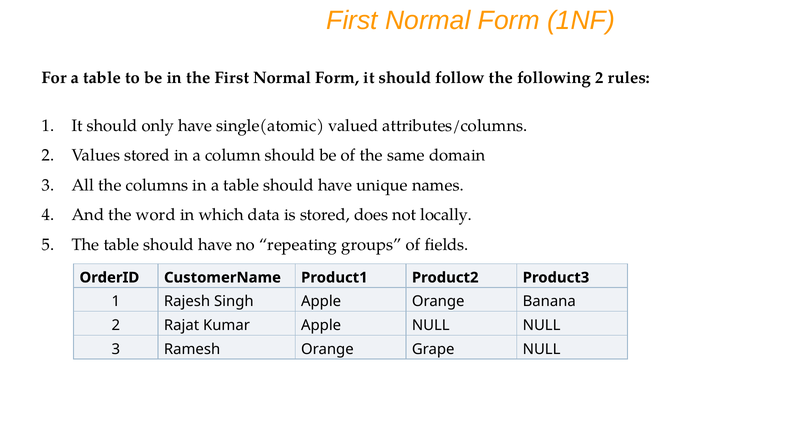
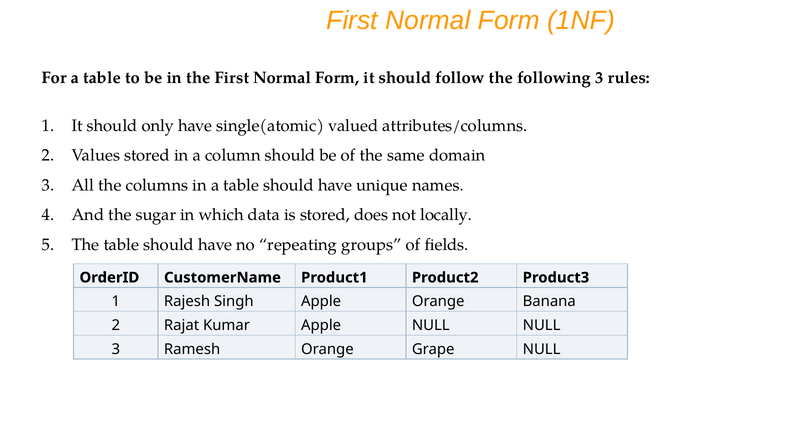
following 2: 2 -> 3 (600, 78)
word: word -> sugar (156, 215)
